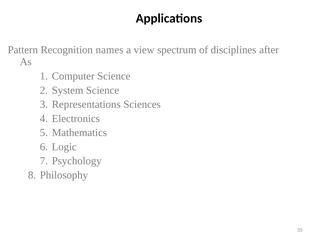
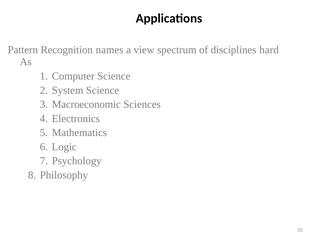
after: after -> hard (269, 50)
Representations: Representations -> Macroeconomic (86, 105)
